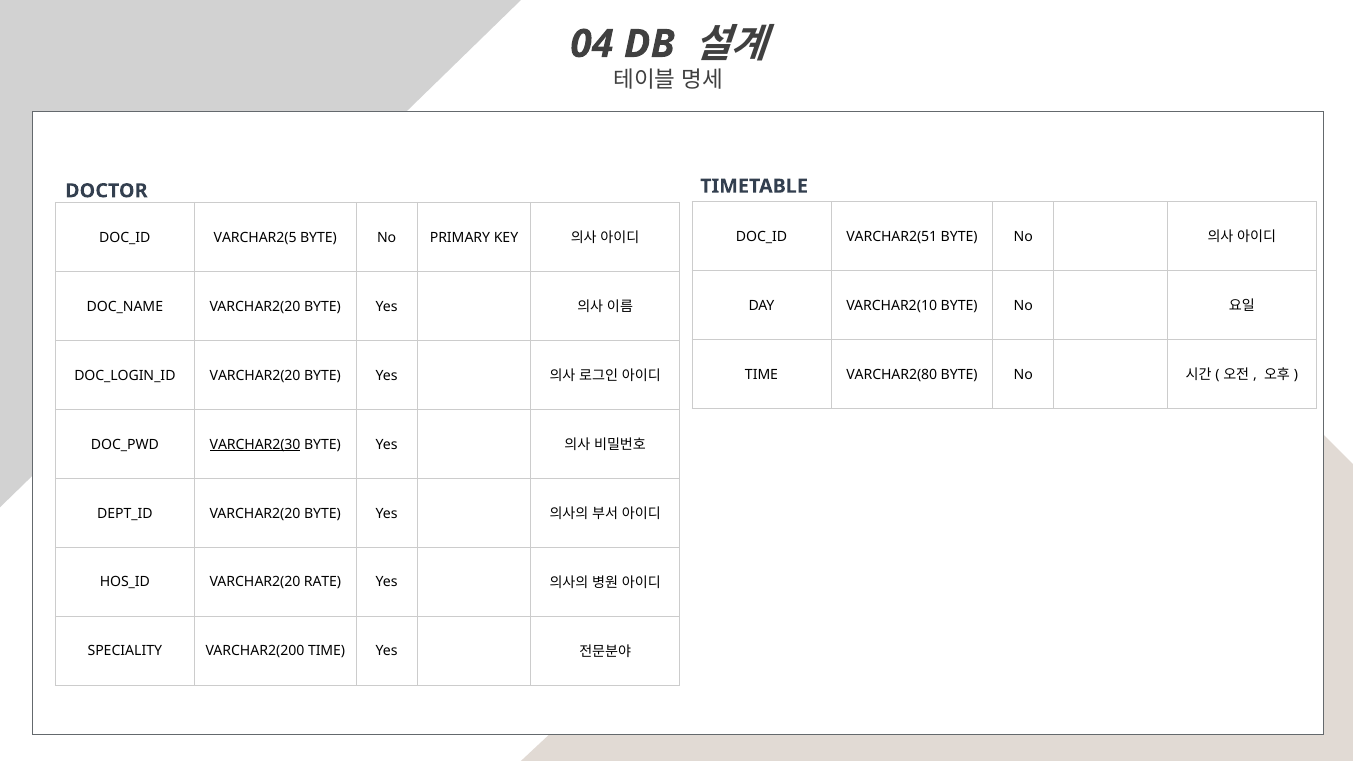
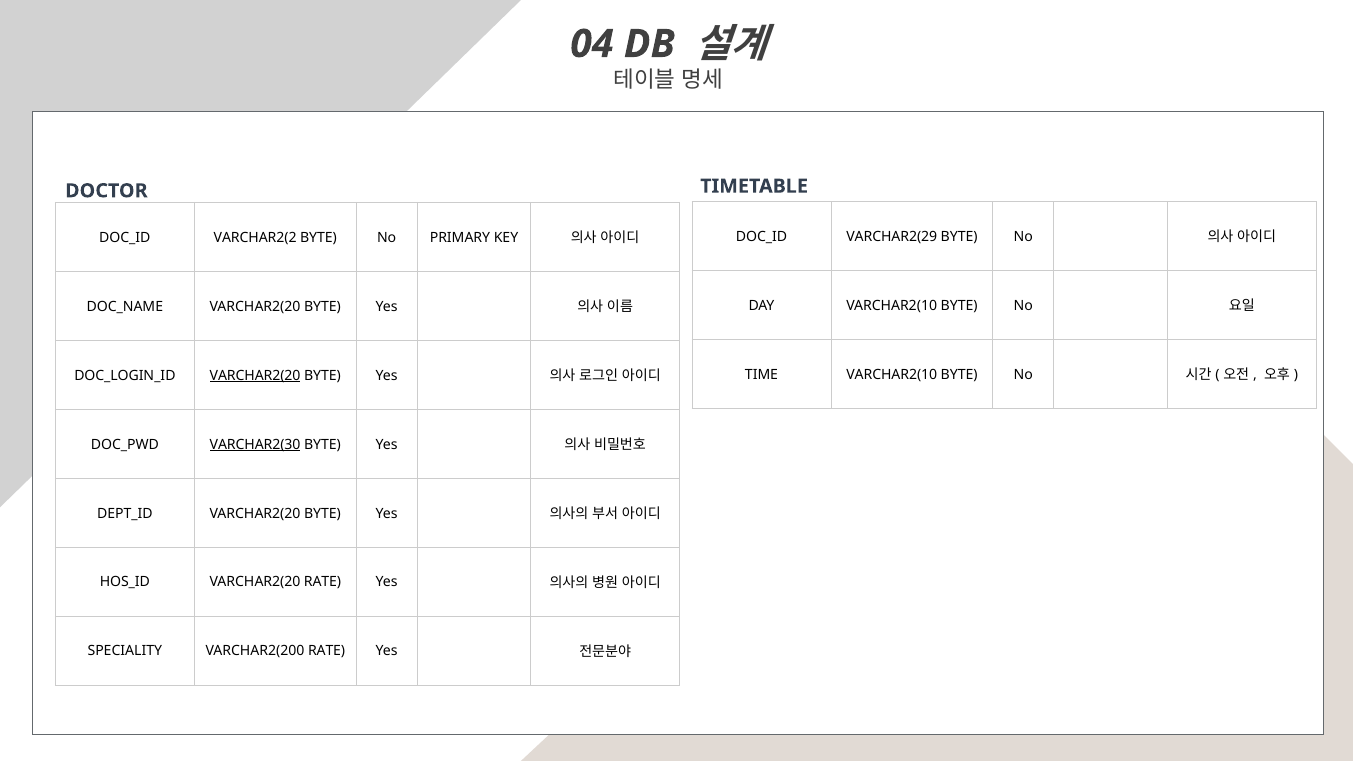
VARCHAR2(51: VARCHAR2(51 -> VARCHAR2(29 (892, 237)
VARCHAR2(5: VARCHAR2(5 -> VARCHAR2(2 (255, 238)
TIME VARCHAR2(80: VARCHAR2(80 -> VARCHAR2(10 (892, 375)
VARCHAR2(20 underline: none -> present (255, 376)
VARCHAR2(200 TIME: TIME -> RATE (327, 651)
